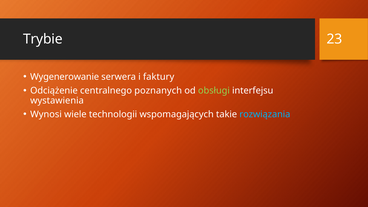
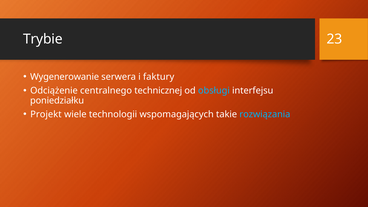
poznanych: poznanych -> technicznej (158, 91)
obsługi colour: light green -> light blue (214, 91)
wystawienia: wystawienia -> poniedziałku (57, 101)
Wynosi: Wynosi -> Projekt (46, 114)
